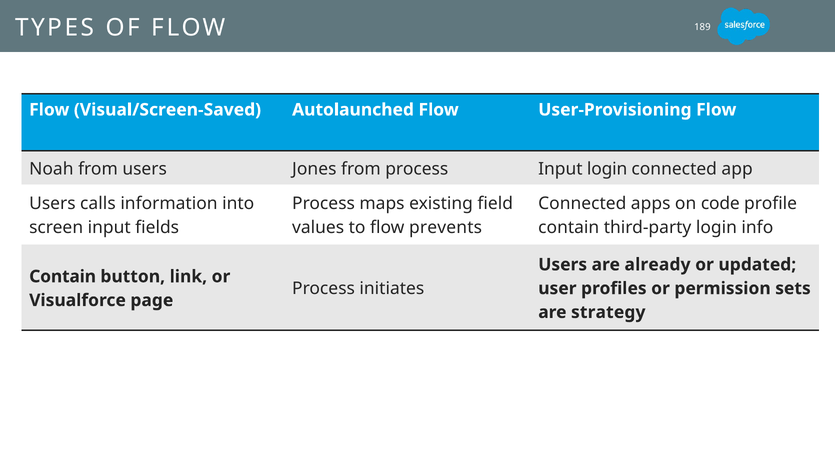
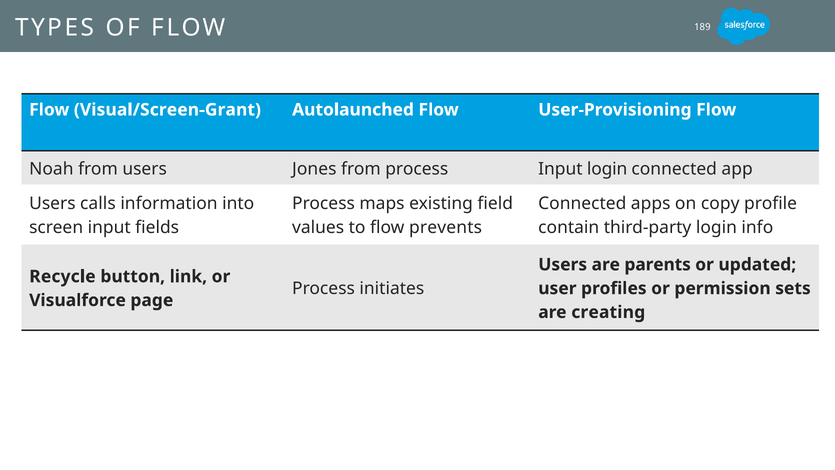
Visual/Screen-Saved: Visual/Screen-Saved -> Visual/Screen-Grant (167, 110)
code: code -> copy (720, 204)
already: already -> parents (658, 264)
Contain: Contain -> Recycle (62, 276)
strategy: strategy -> creating (608, 312)
